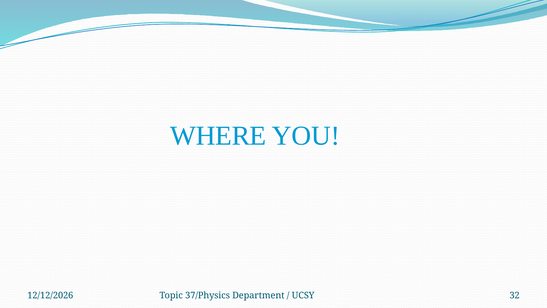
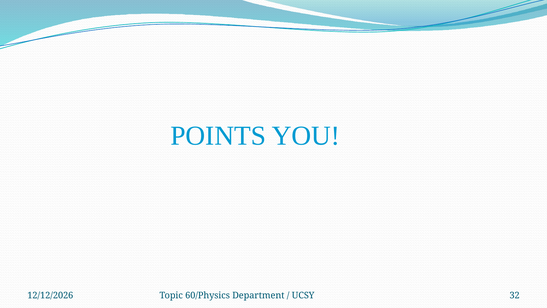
WHERE: WHERE -> POINTS (218, 136)
37/Physics: 37/Physics -> 60/Physics (208, 295)
